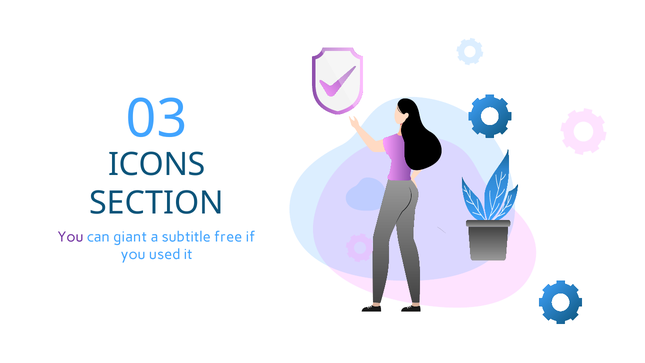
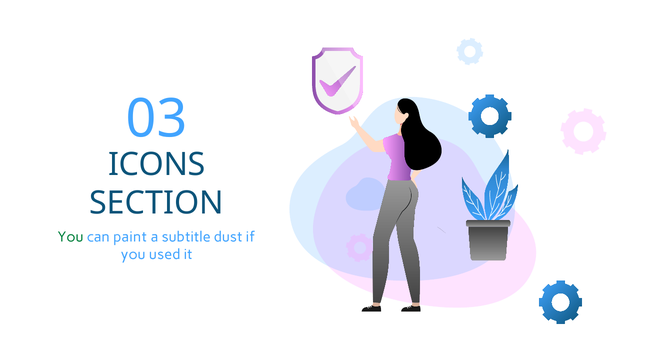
You colour: purple -> green (71, 237)
giant: giant -> paint (130, 237)
free: free -> dust (228, 237)
